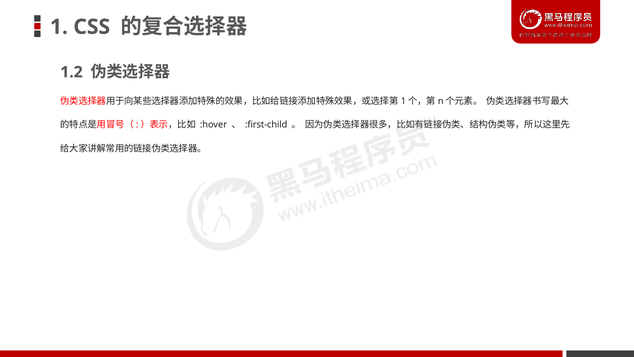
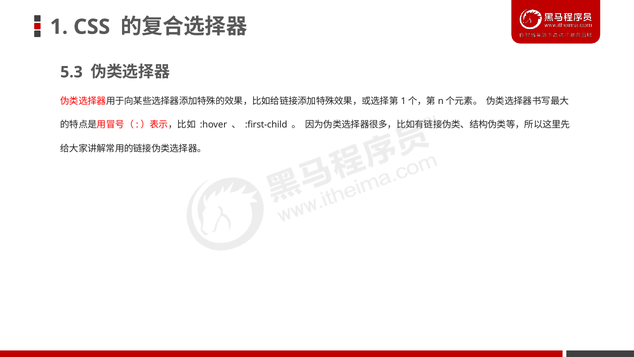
1.2: 1.2 -> 5.3 (71, 72)
